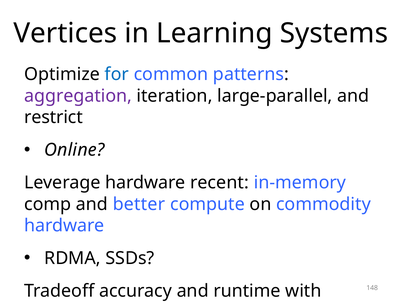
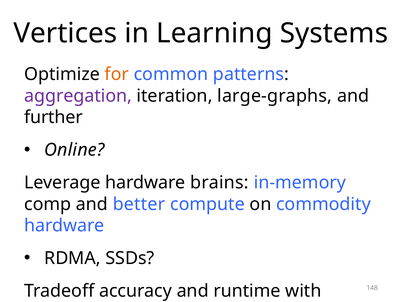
for colour: blue -> orange (117, 74)
large-parallel: large-parallel -> large-graphs (275, 96)
restrict: restrict -> further (54, 117)
recent: recent -> brains (219, 182)
